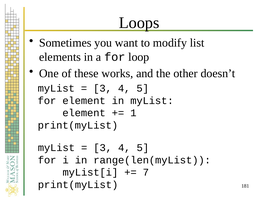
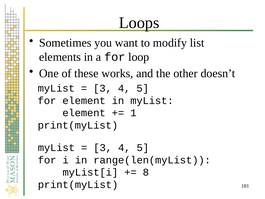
7: 7 -> 8 (146, 172)
